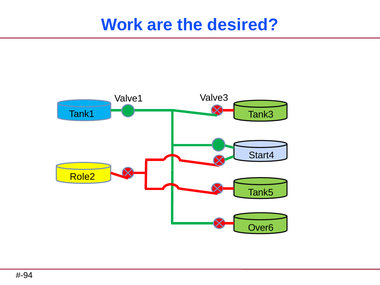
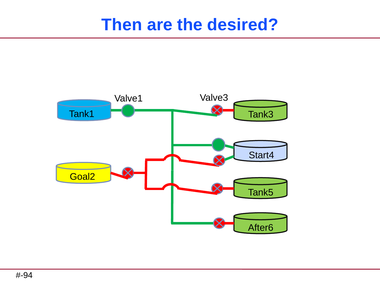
Work: Work -> Then (122, 25)
Role2: Role2 -> Goal2 (82, 177)
Over6: Over6 -> After6 (261, 228)
